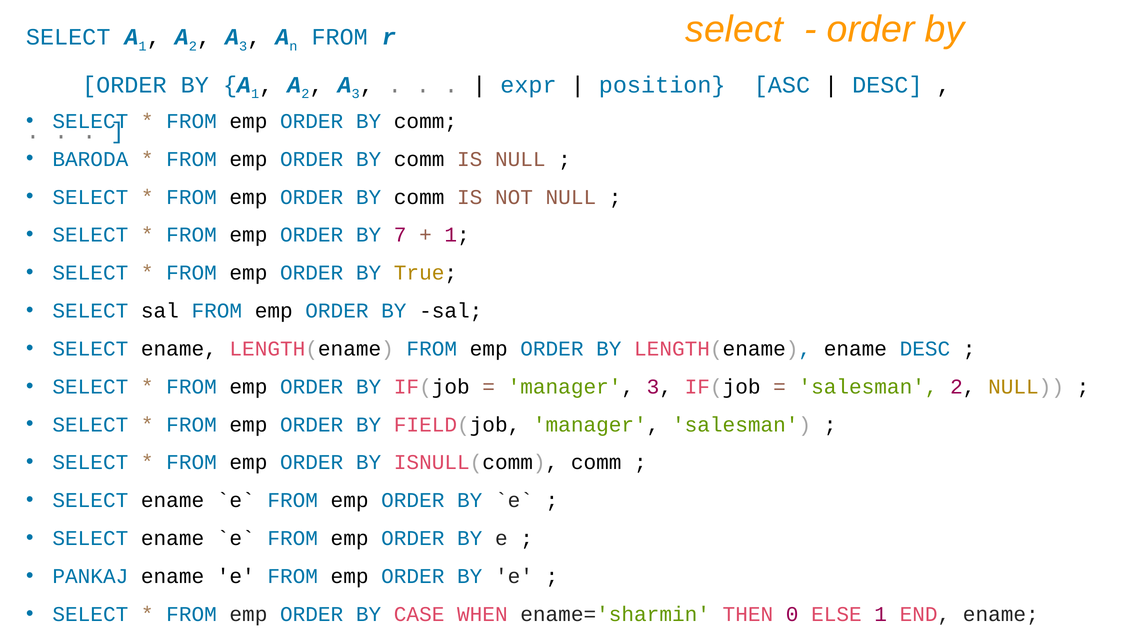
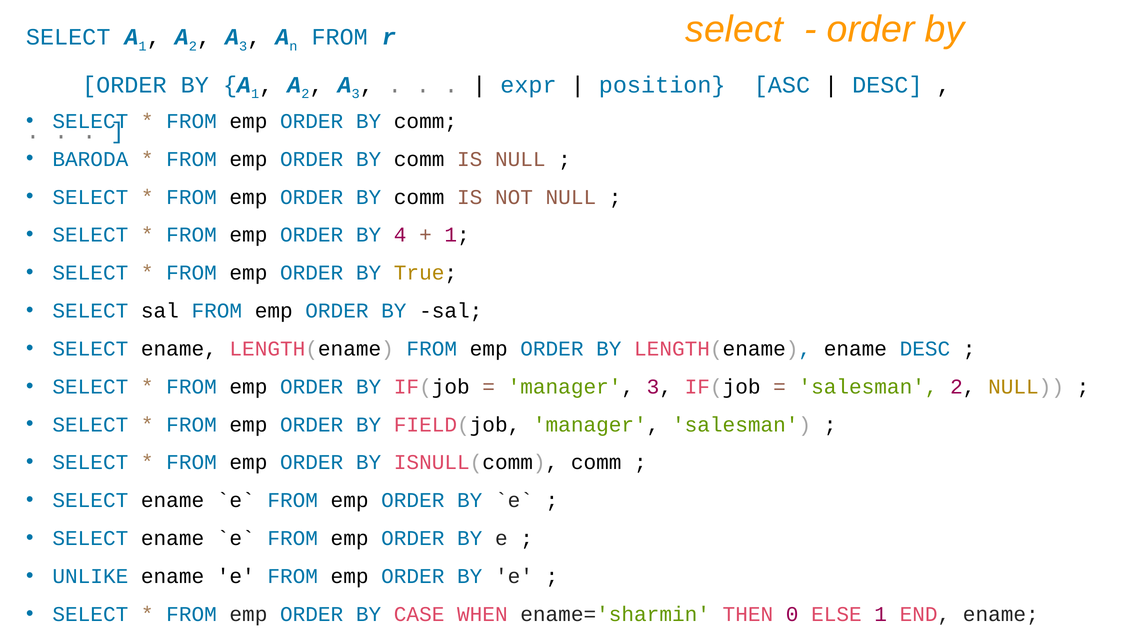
7: 7 -> 4 (400, 235)
PANKAJ: PANKAJ -> UNLIKE (90, 577)
